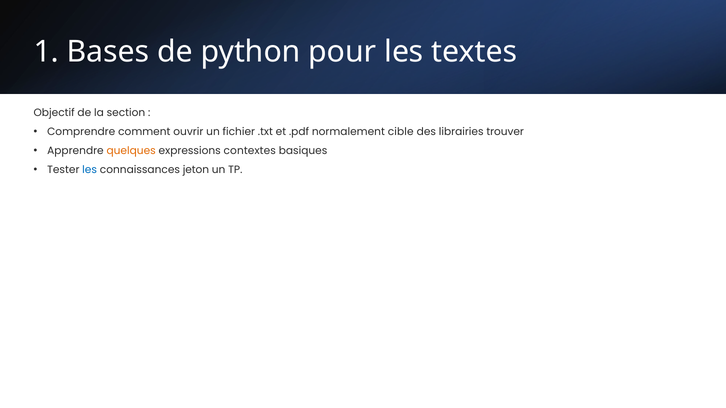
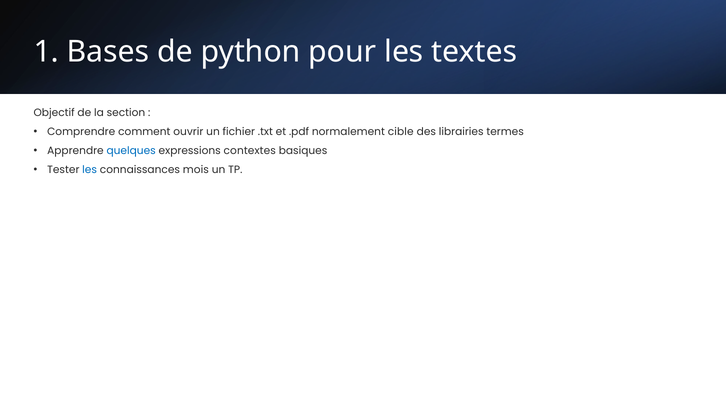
trouver: trouver -> termes (505, 132)
quelques colour: orange -> blue (131, 151)
jeton: jeton -> mois (196, 170)
